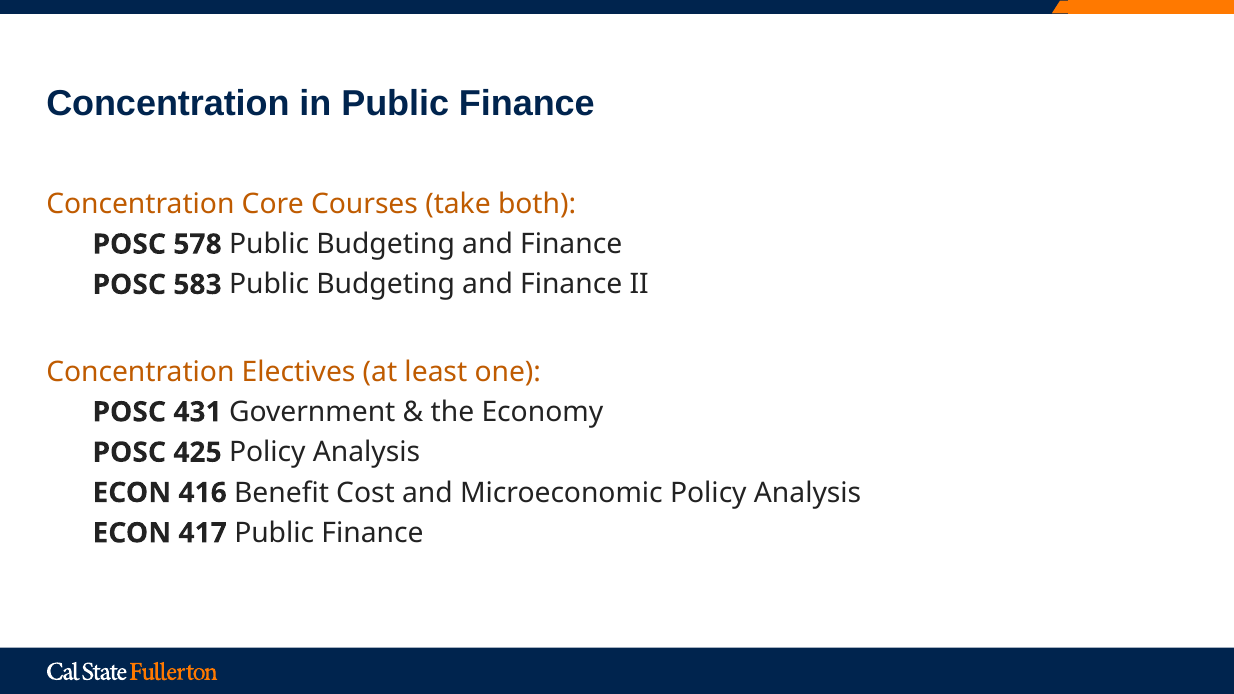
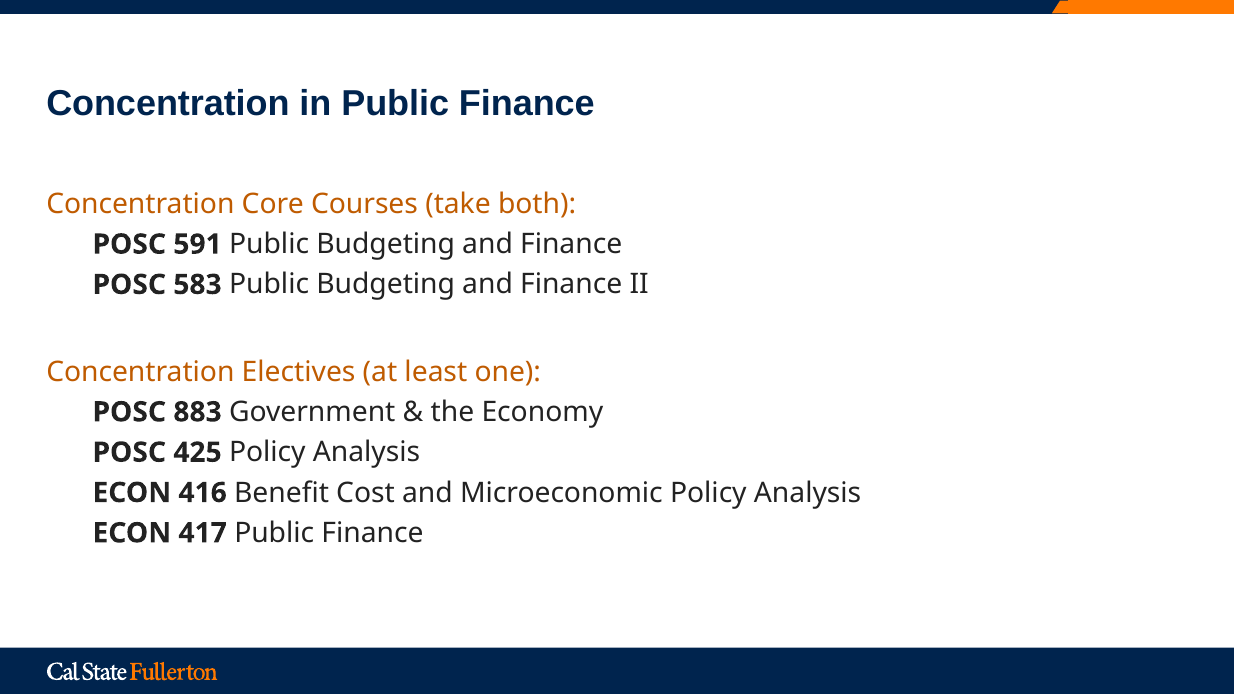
578: 578 -> 591 (198, 244)
431: 431 -> 883 (198, 412)
